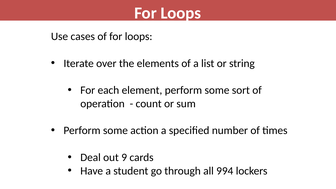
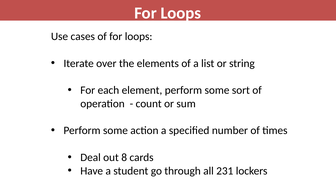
9: 9 -> 8 (124, 157)
994: 994 -> 231 (225, 171)
